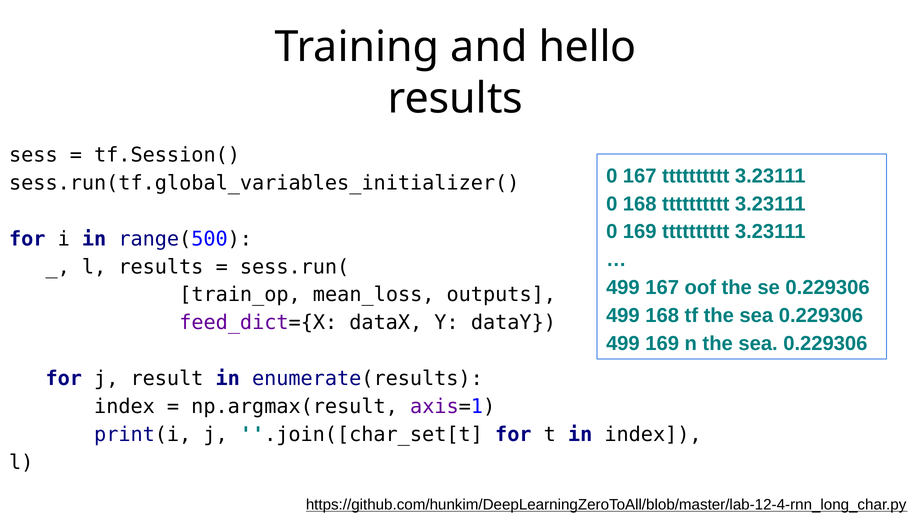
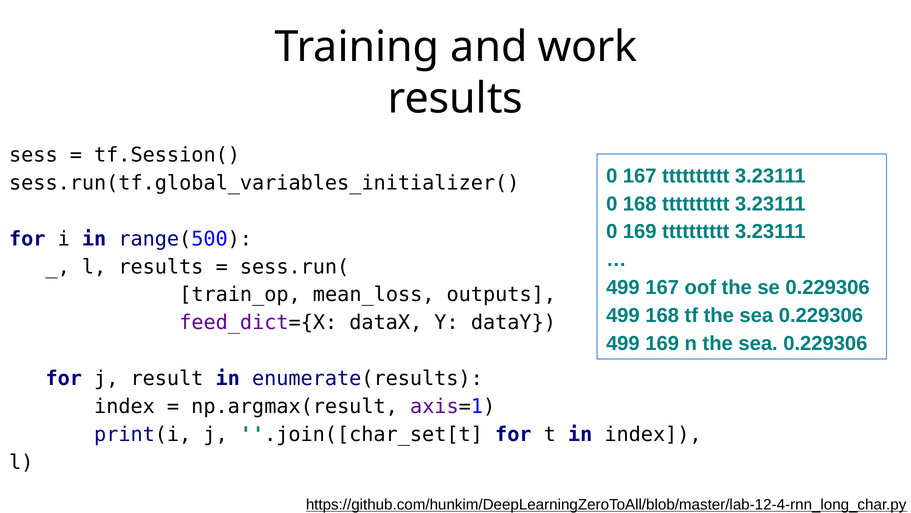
hello: hello -> work (587, 47)
